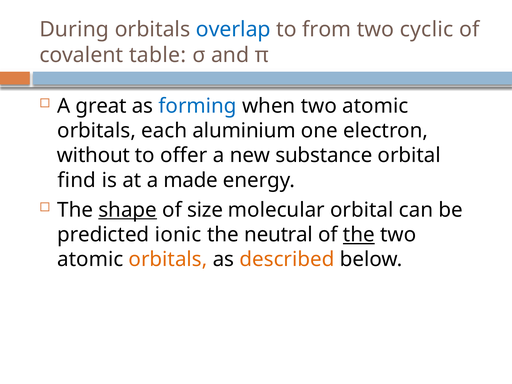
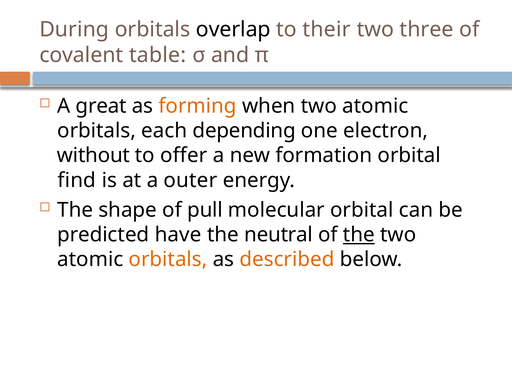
overlap colour: blue -> black (233, 30)
from: from -> their (327, 30)
cyclic: cyclic -> three (427, 30)
forming colour: blue -> orange (198, 106)
aluminium: aluminium -> depending (244, 131)
substance: substance -> formation (324, 155)
made: made -> outer (190, 180)
shape underline: present -> none (128, 210)
size: size -> pull (205, 210)
ionic: ionic -> have (178, 235)
